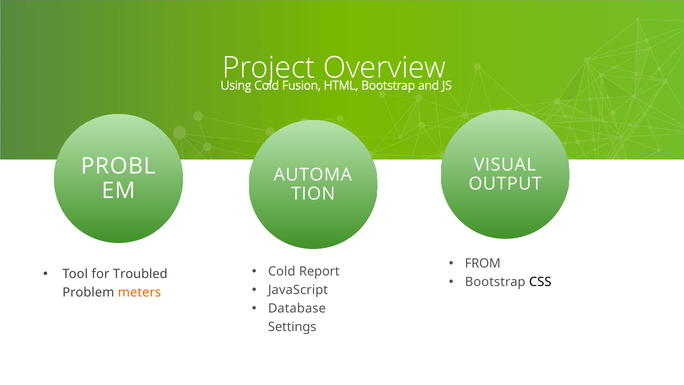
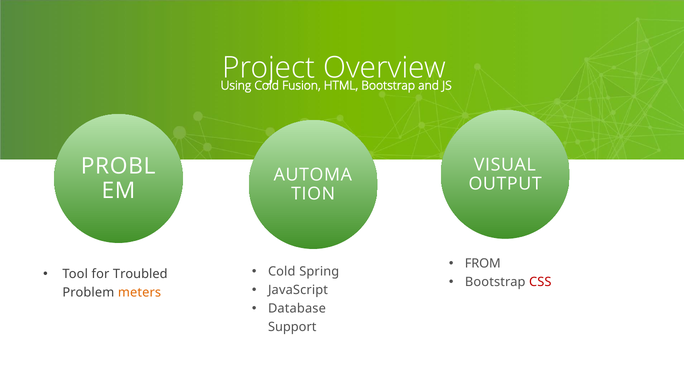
Report: Report -> Spring (319, 271)
CSS colour: black -> red (540, 282)
Settings: Settings -> Support (292, 327)
